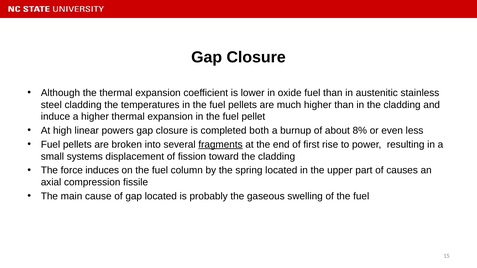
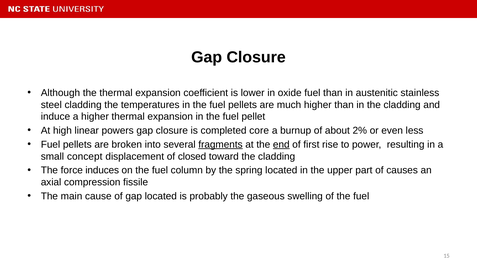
both: both -> core (259, 131)
8%: 8% -> 2% (360, 131)
end underline: none -> present (281, 145)
systems: systems -> concept (85, 157)
fission: fission -> closed (192, 157)
